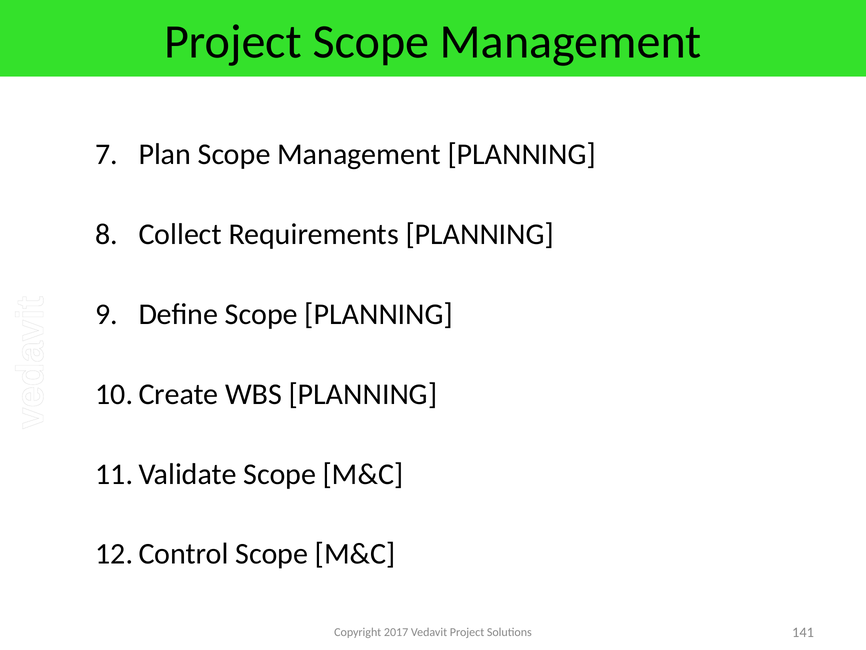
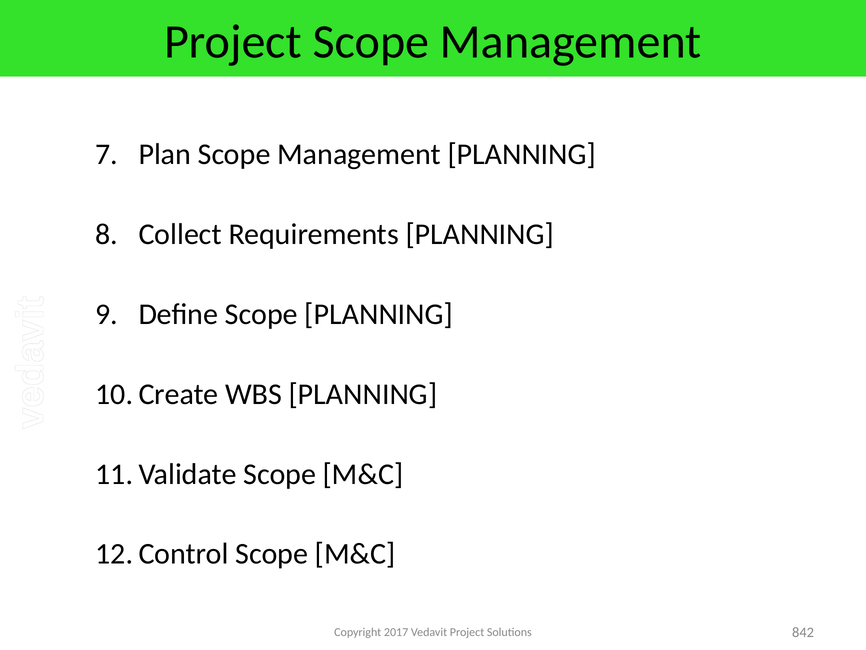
141: 141 -> 842 (803, 632)
